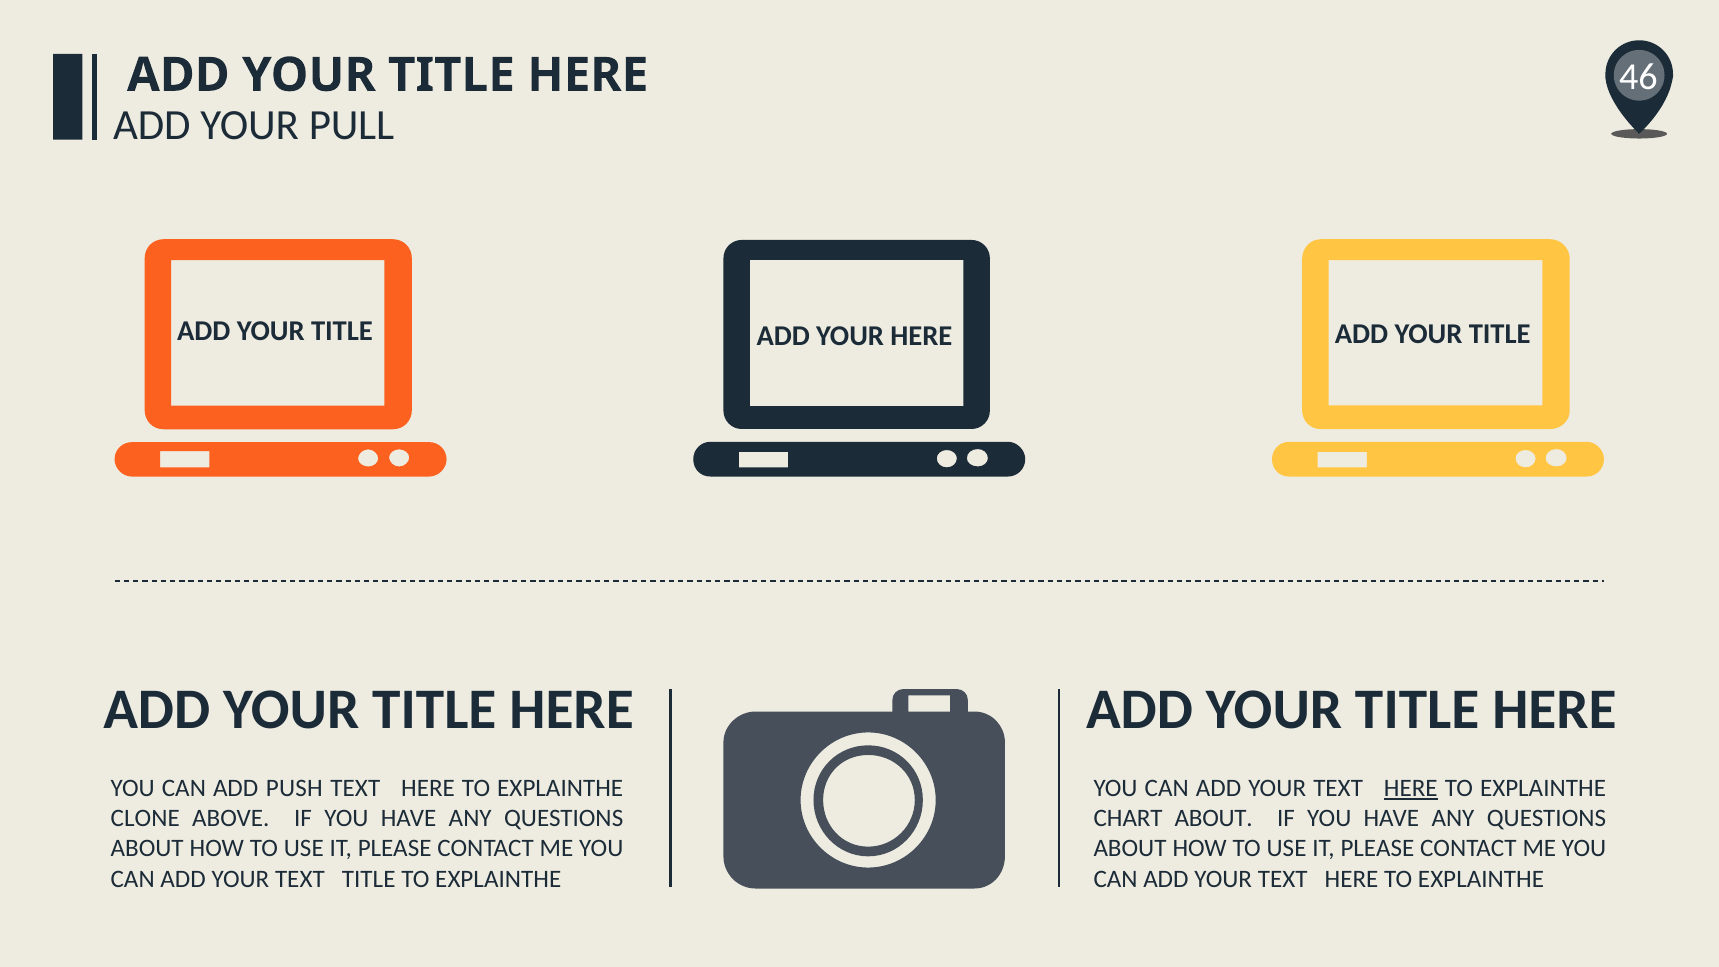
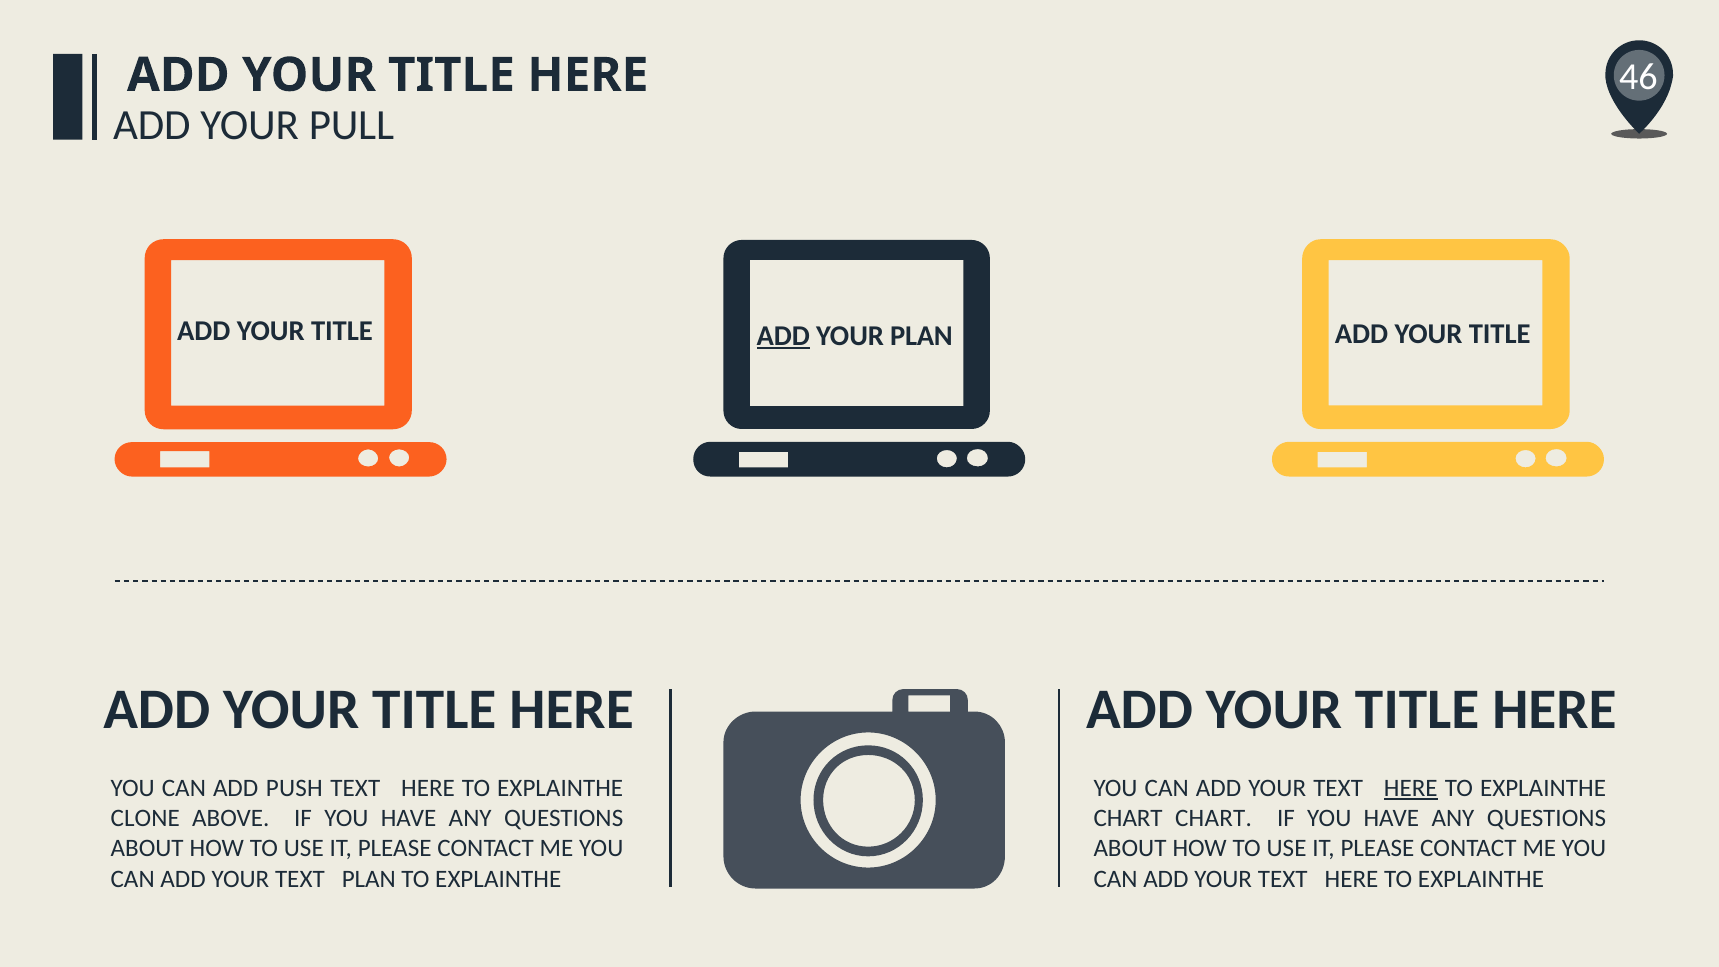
ADD underline: none -> present (783, 336)
YOUR HERE: HERE -> PLAN (922, 336)
CHART ABOUT: ABOUT -> CHART (1213, 818)
TEXT TITLE: TITLE -> PLAN (369, 879)
